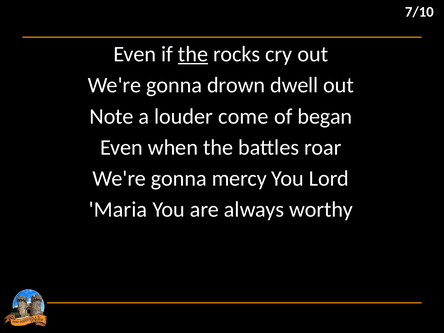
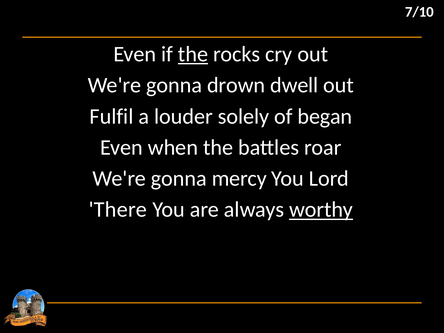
Note: Note -> Fulfil (112, 116)
come: come -> solely (244, 116)
Maria: Maria -> There (118, 210)
worthy underline: none -> present (321, 210)
